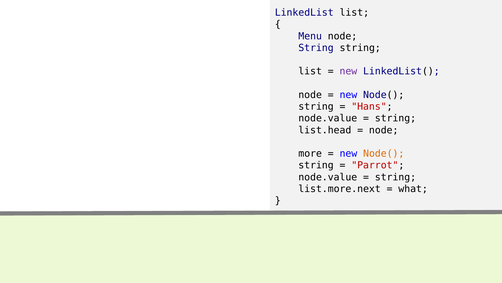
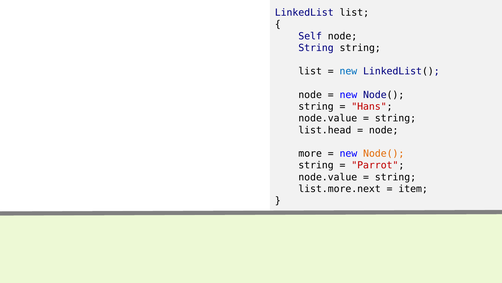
Menu: Menu -> Self (310, 36)
new colour: purple -> blue (348, 71)
what: what -> item (413, 188)
